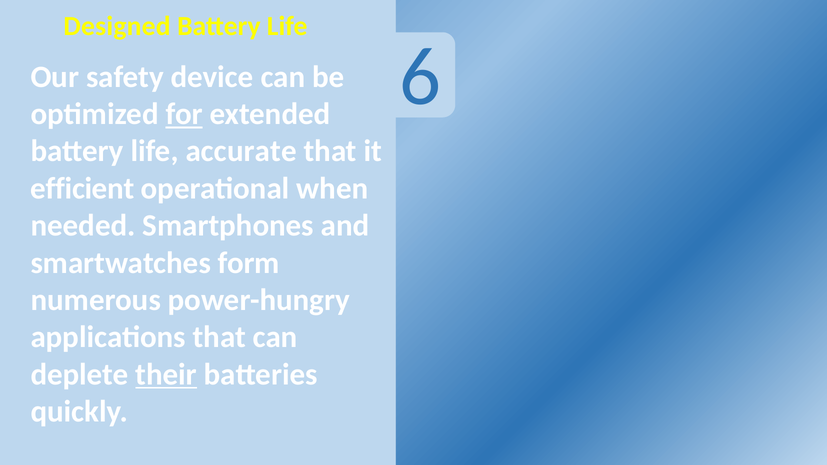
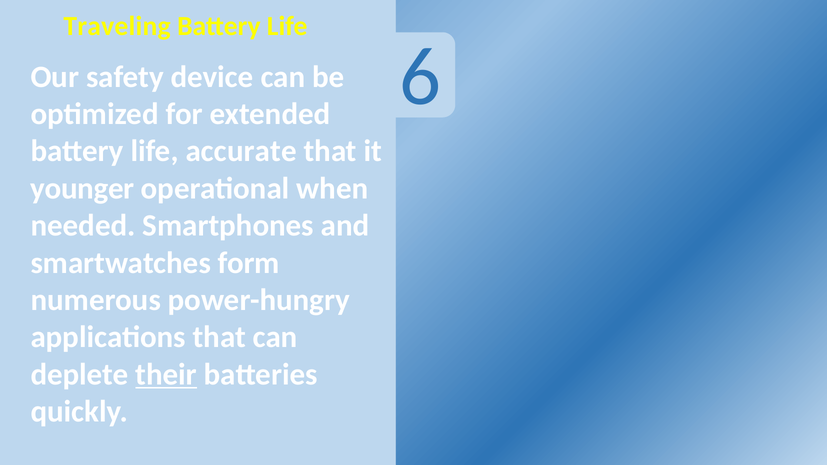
Designed: Designed -> Traveling (117, 26)
for underline: present -> none (184, 114)
efficient: efficient -> younger (82, 189)
